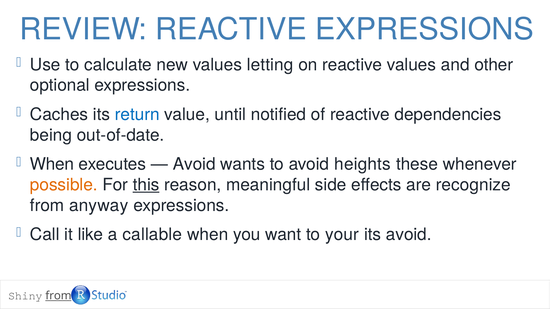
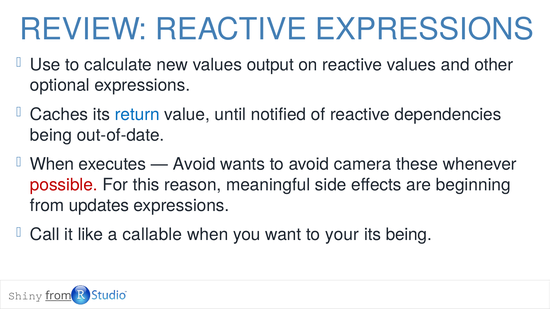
letting: letting -> output (270, 65)
heights: heights -> camera (363, 164)
possible colour: orange -> red (64, 185)
this underline: present -> none (146, 185)
recognize: recognize -> beginning (473, 185)
anyway: anyway -> updates (99, 206)
its avoid: avoid -> being (409, 235)
